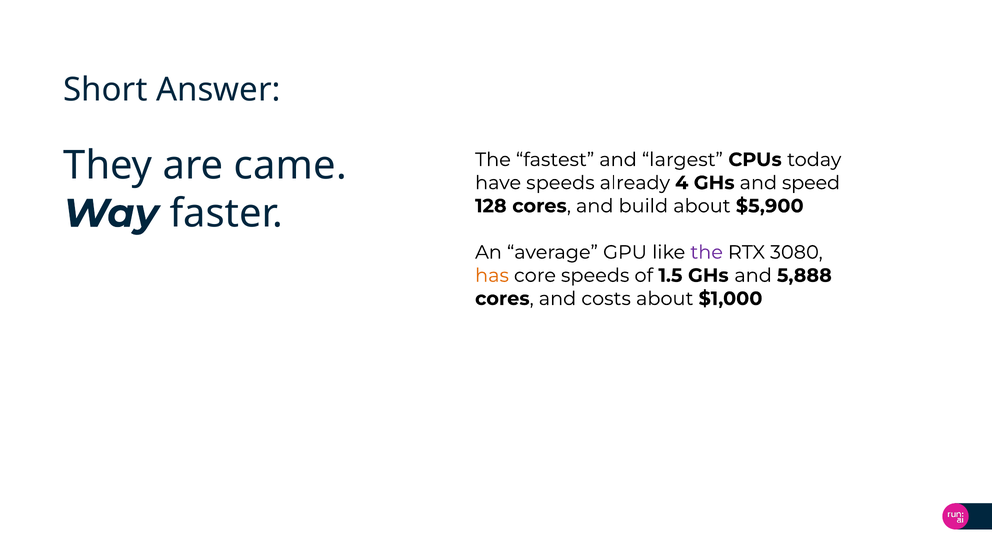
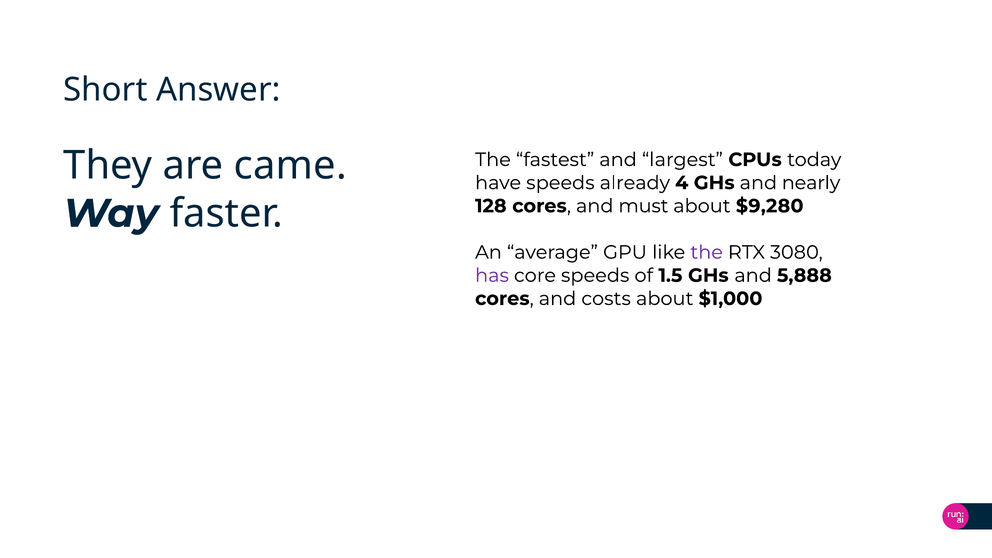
speed: speed -> nearly (811, 183)
build: build -> must (643, 206)
$5,900: $5,900 -> $9,280 (770, 206)
has colour: orange -> purple (492, 275)
